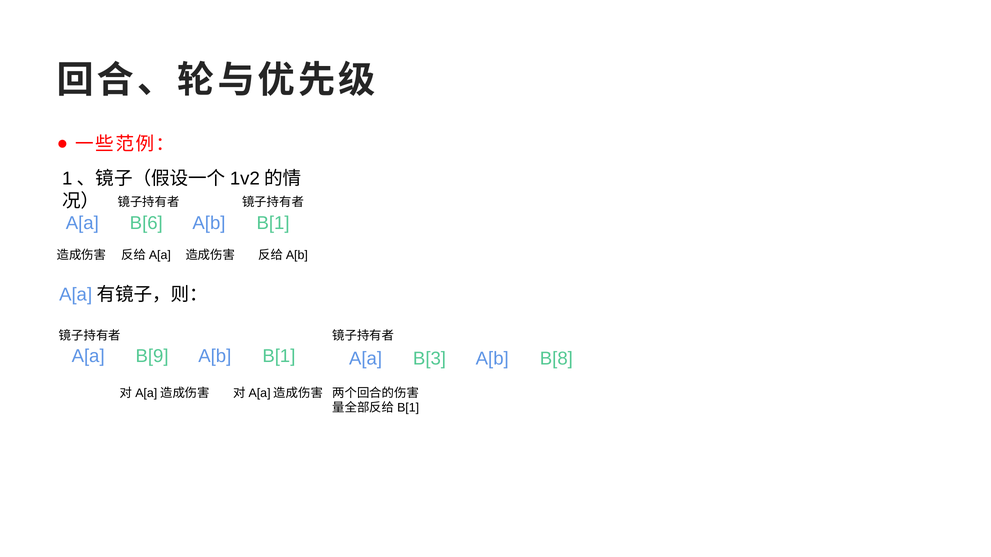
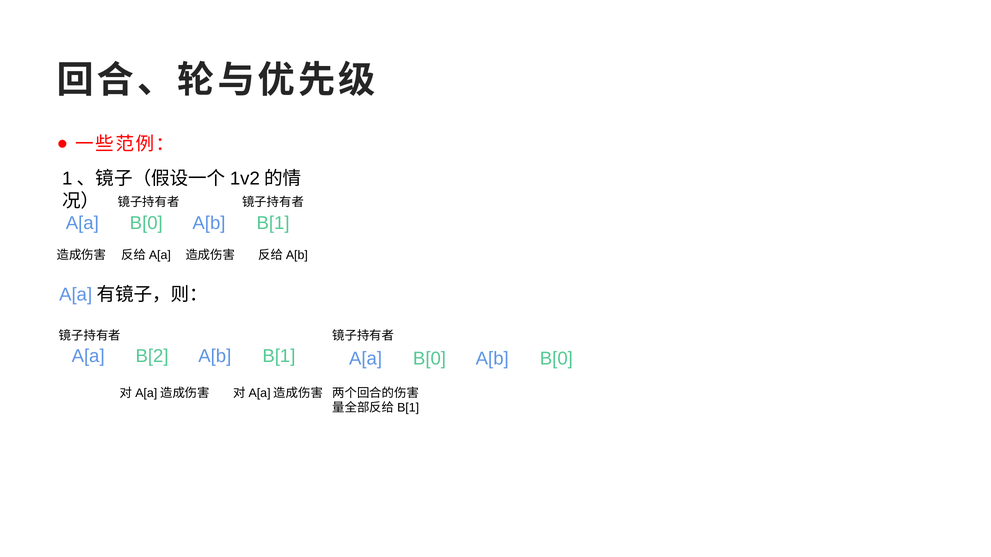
B[6: B[6 -> B[0 (146, 223)
B[9: B[9 -> B[2 (152, 356)
B[3: B[3 -> B[0 (430, 359)
A[b B[8: B[8 -> B[0 (556, 359)
